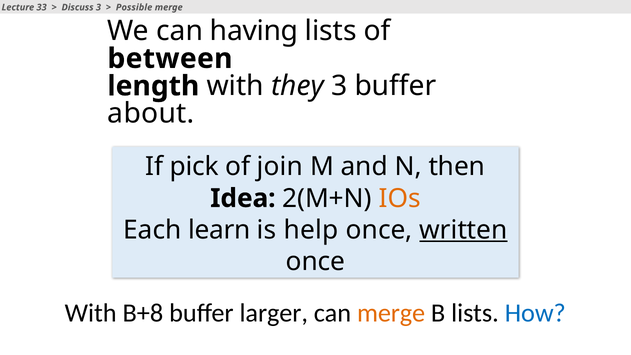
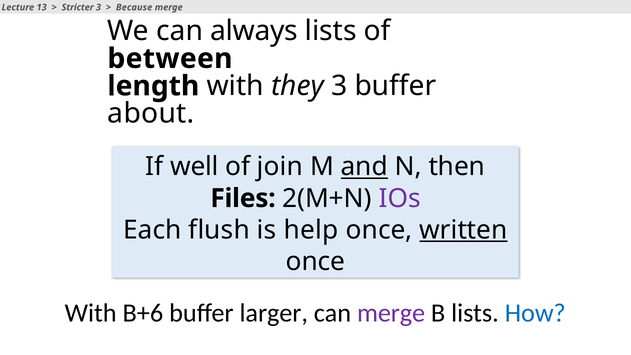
33: 33 -> 13 (42, 7)
Discuss: Discuss -> Stricter (78, 7)
Possible: Possible -> Because (134, 7)
having: having -> always (254, 31)
pick: pick -> well (194, 167)
and underline: none -> present (364, 167)
Idea: Idea -> Files (243, 198)
IOs colour: orange -> purple (400, 198)
learn: learn -> flush (219, 230)
B+8: B+8 -> B+6 (143, 313)
merge colour: orange -> purple (391, 313)
